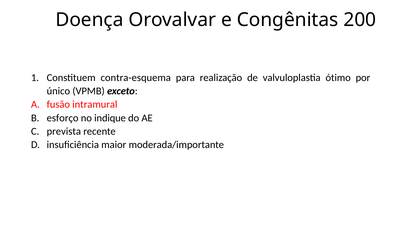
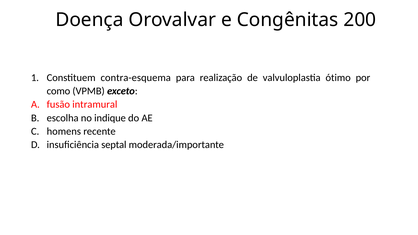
único: único -> como (58, 91)
esforço: esforço -> escolha (63, 118)
prevista: prevista -> homens (64, 131)
maior: maior -> septal (114, 145)
